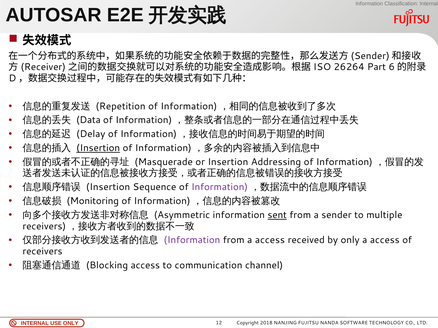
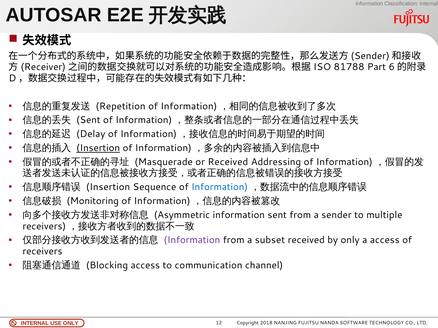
26264: 26264 -> 81788 (349, 67)
Data: Data -> Sent (88, 120)
or Insertion: Insertion -> Received (228, 162)
Information colour: purple -> blue (220, 187)
sent underline: present -> none (277, 215)
from a access: access -> subset (270, 240)
